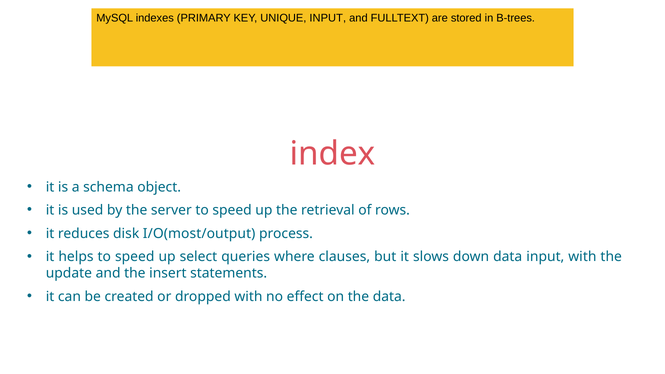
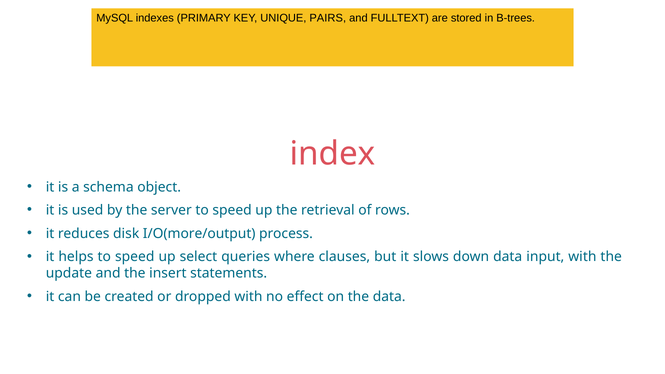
UNIQUE INPUT: INPUT -> PAIRS (328, 18)
I/O(most/output: I/O(most/output -> I/O(more/output (199, 234)
